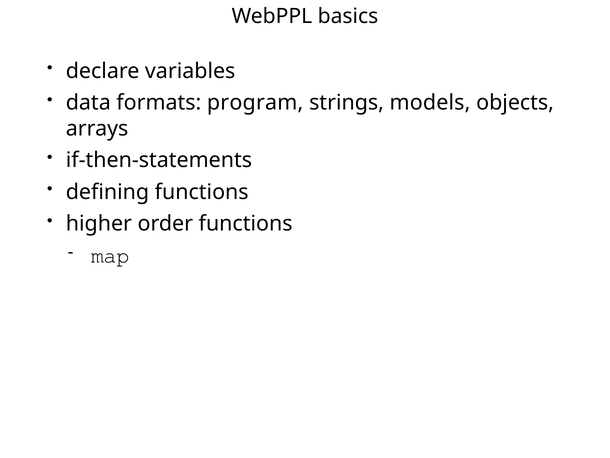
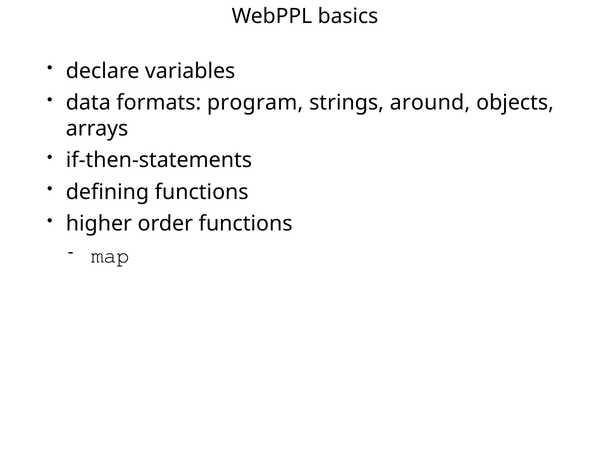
models: models -> around (430, 103)
